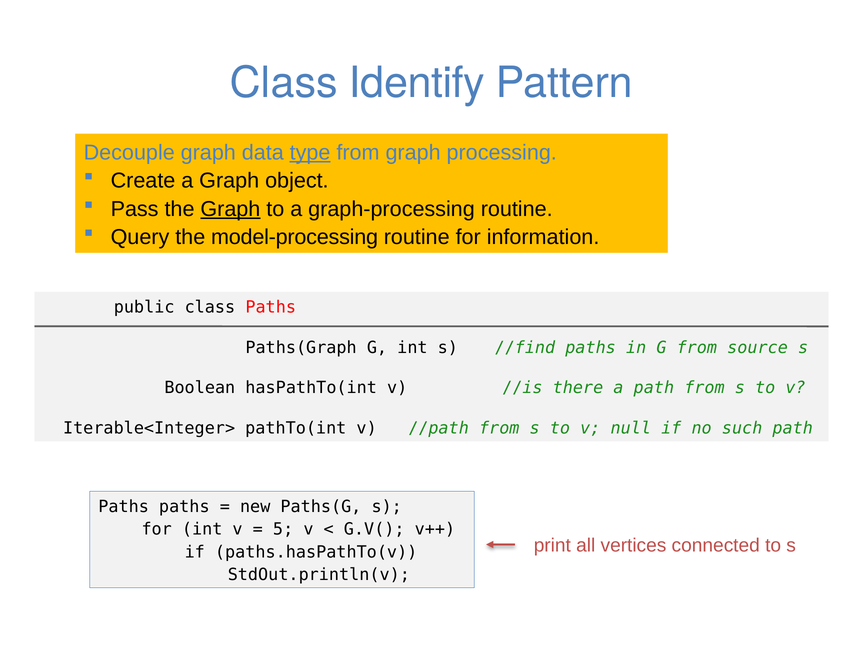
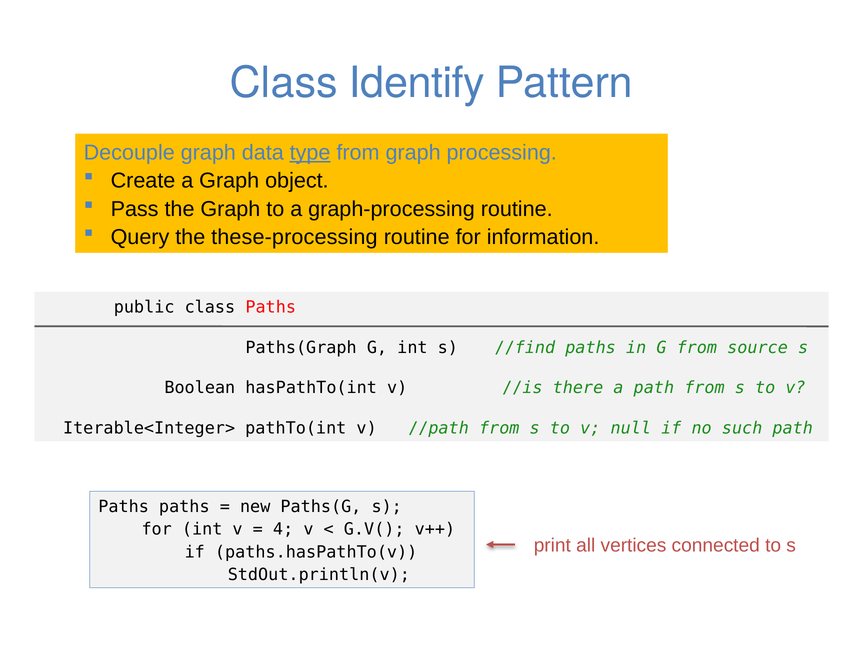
Graph underline: present -> none (230, 209)
model-processing: model-processing -> these-processing (294, 237)
5: 5 -> 4 (283, 530)
